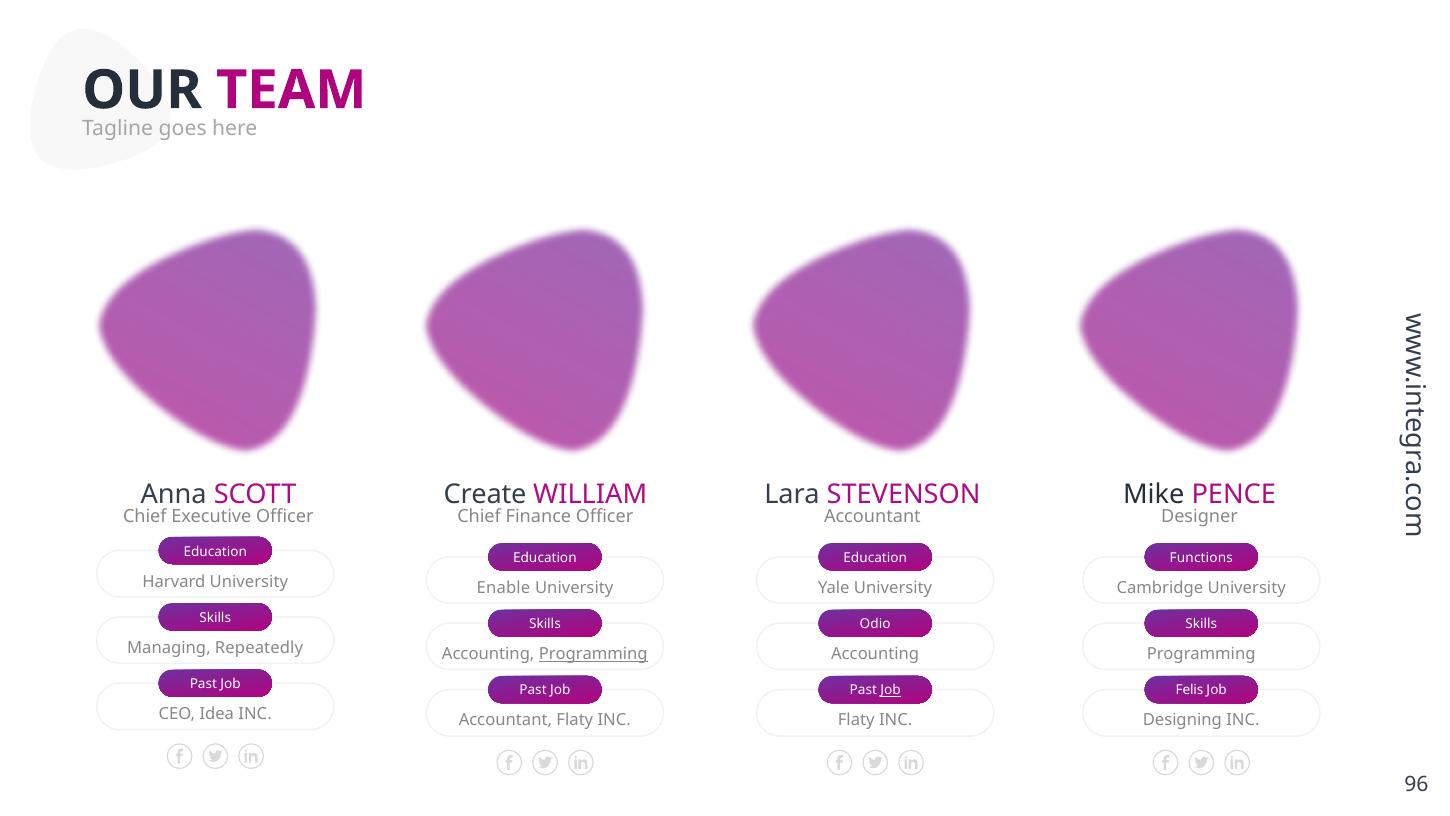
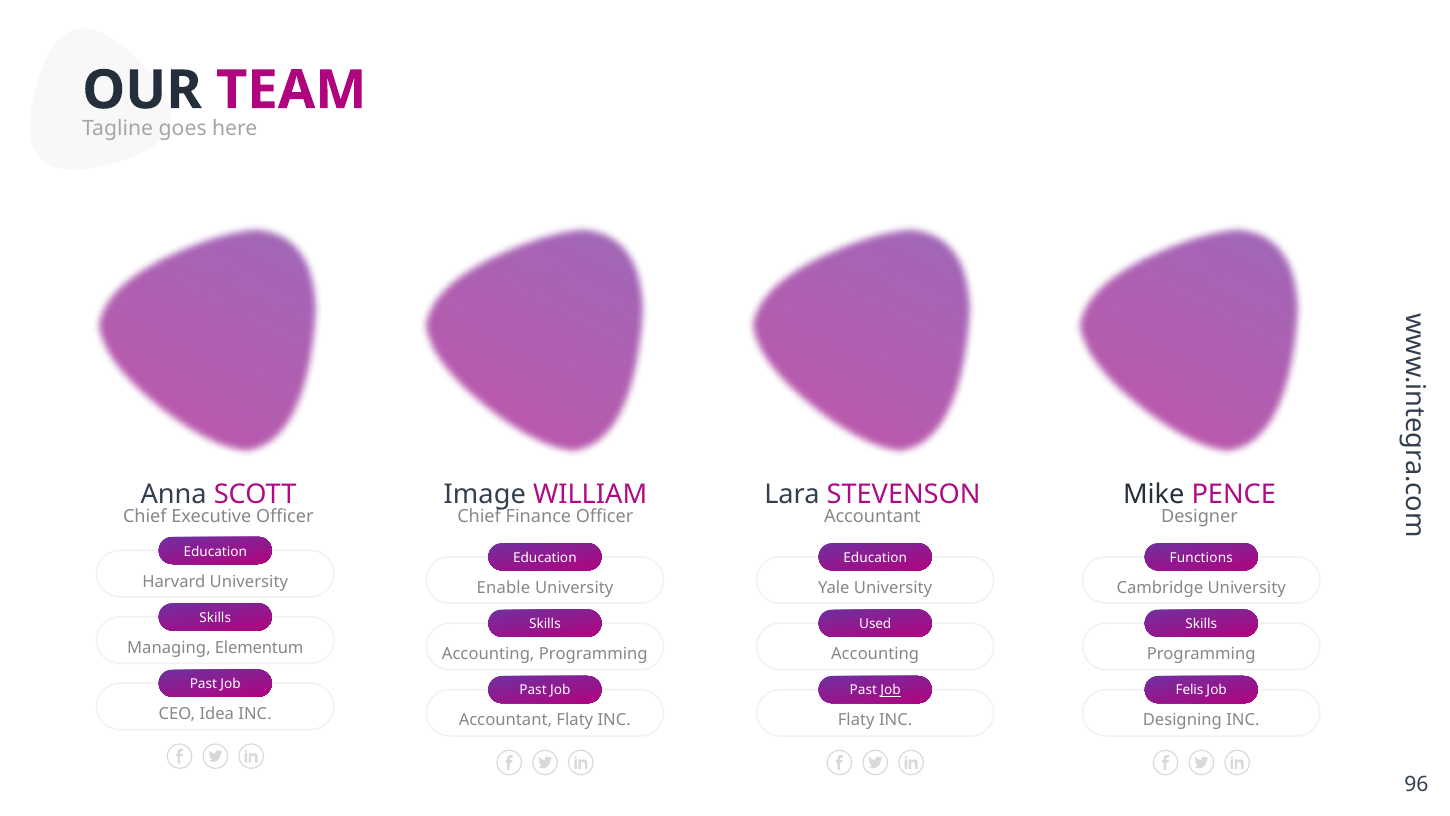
Create: Create -> Image (485, 495)
Odio: Odio -> Used (875, 624)
Repeatedly: Repeatedly -> Elementum (259, 647)
Programming underline: present -> none (593, 654)
